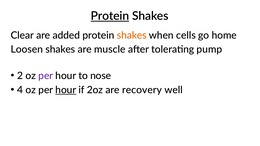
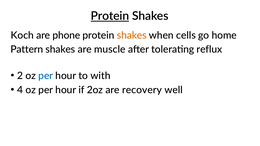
Clear: Clear -> Koch (22, 35)
added: added -> phone (66, 35)
Loosen: Loosen -> Pattern (27, 50)
pump: pump -> reflux (209, 50)
per colour: purple -> blue (46, 76)
nose: nose -> with (101, 76)
hour underline: present -> none (66, 90)
